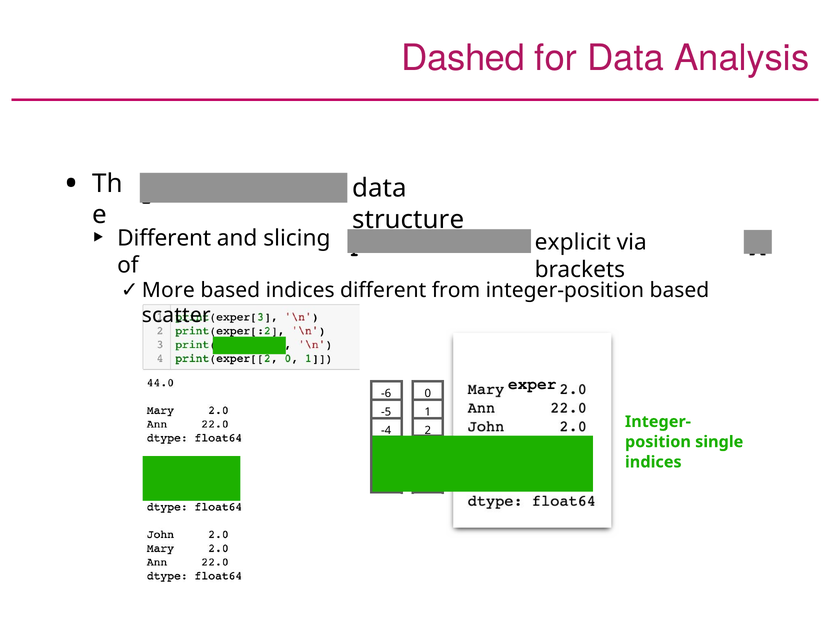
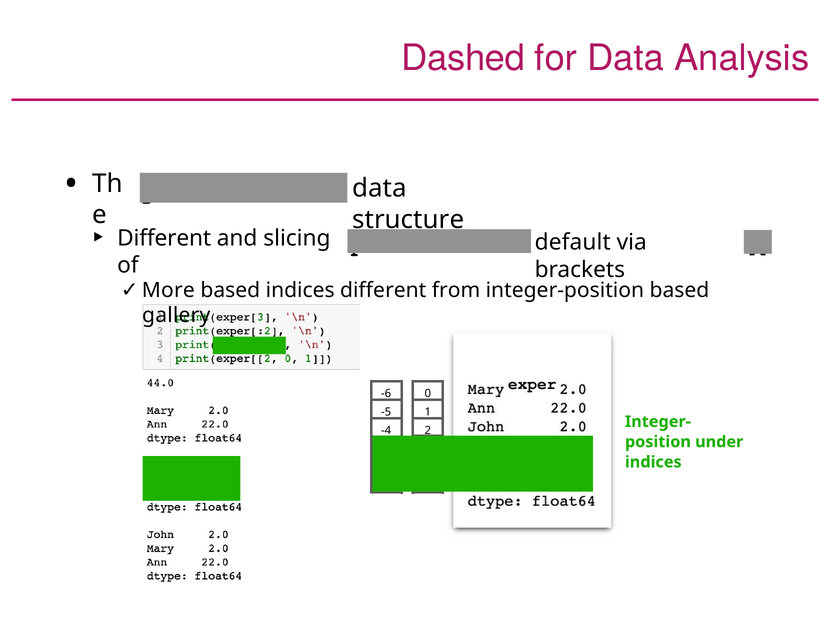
explicit: explicit -> default (573, 242)
scatter: scatter -> gallery (176, 316)
single: single -> under (719, 442)
